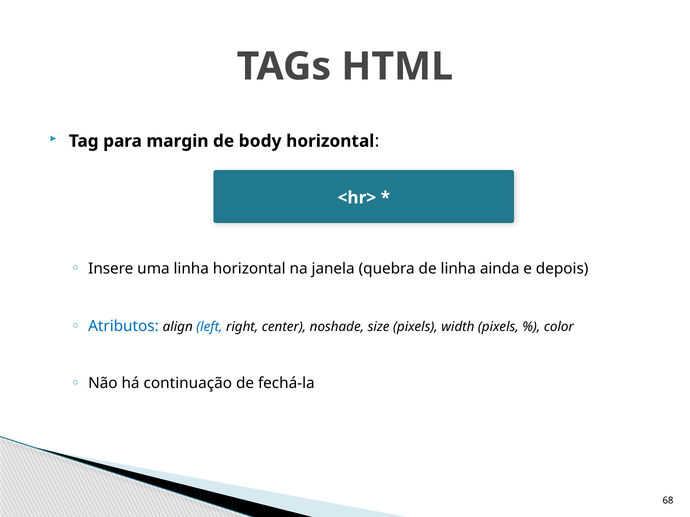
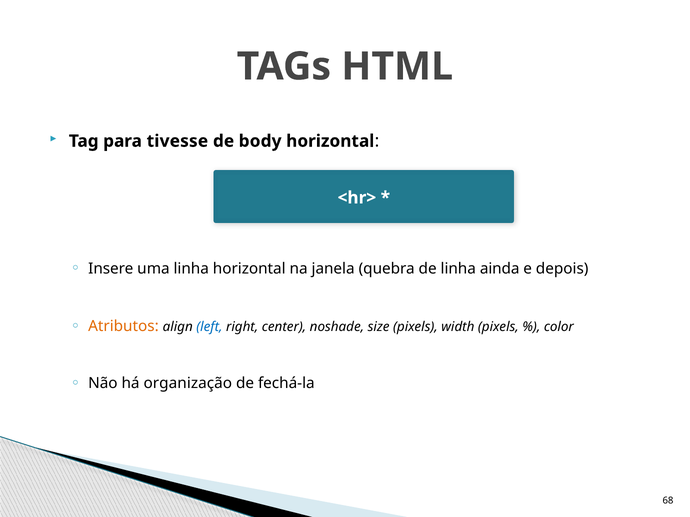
margin: margin -> tivesse (177, 141)
Atributos colour: blue -> orange (123, 327)
continuação: continuação -> organização (188, 384)
